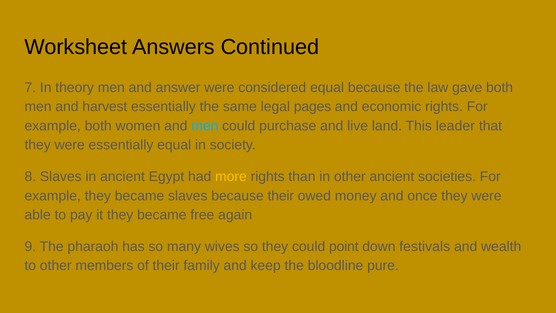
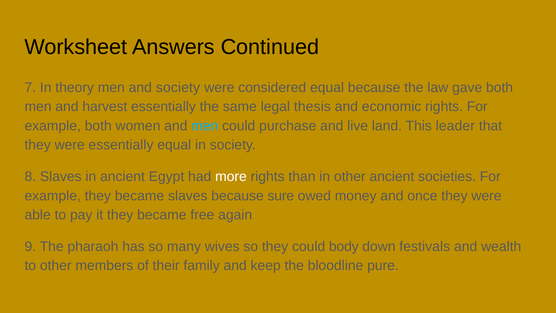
and answer: answer -> society (178, 87)
pages: pages -> thesis (312, 107)
more colour: yellow -> white (231, 176)
because their: their -> sure (281, 196)
point: point -> body (344, 246)
